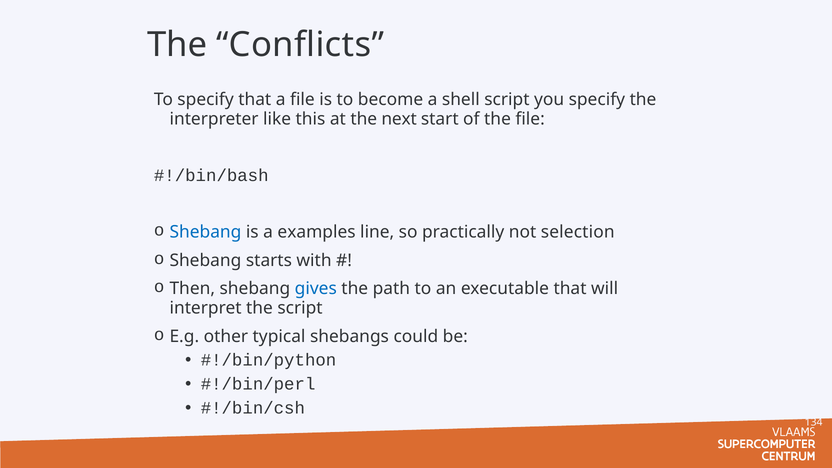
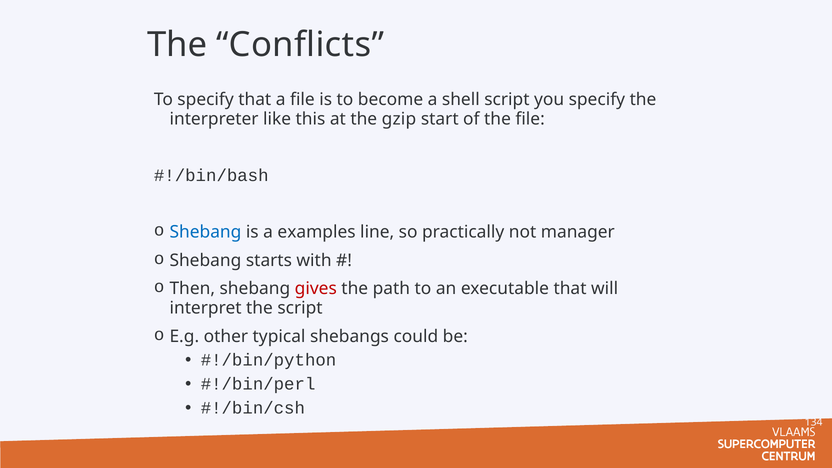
next: next -> gzip (399, 119)
selection: selection -> manager (578, 232)
gives colour: blue -> red (316, 289)
